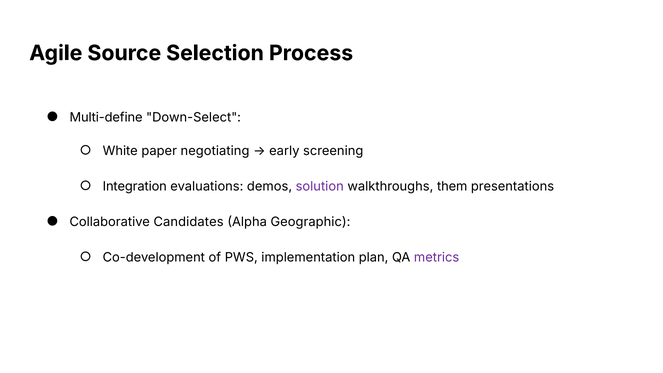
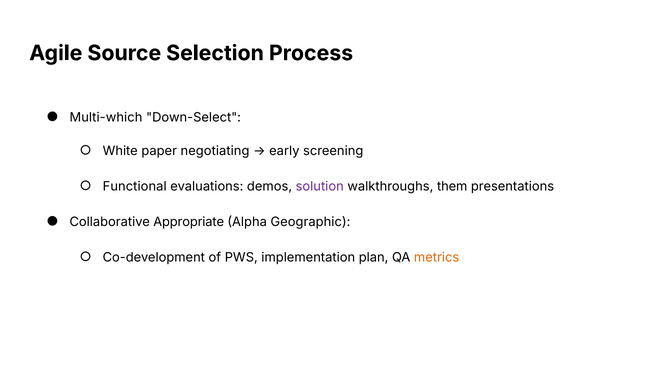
Multi-define: Multi-define -> Multi-which (106, 118)
Integration: Integration -> Functional (135, 186)
Candidates: Candidates -> Appropriate (189, 222)
metrics colour: purple -> orange (437, 258)
